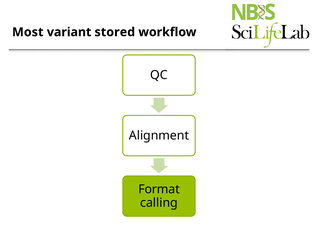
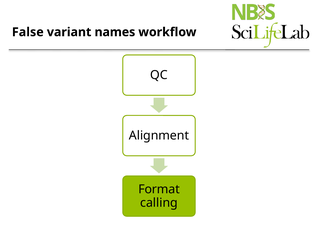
Most: Most -> False (28, 32)
stored: stored -> names (115, 32)
